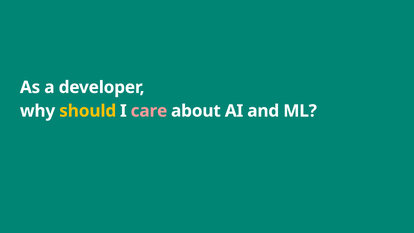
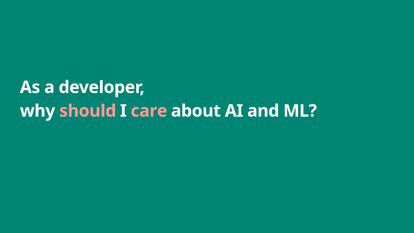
should colour: yellow -> pink (88, 111)
